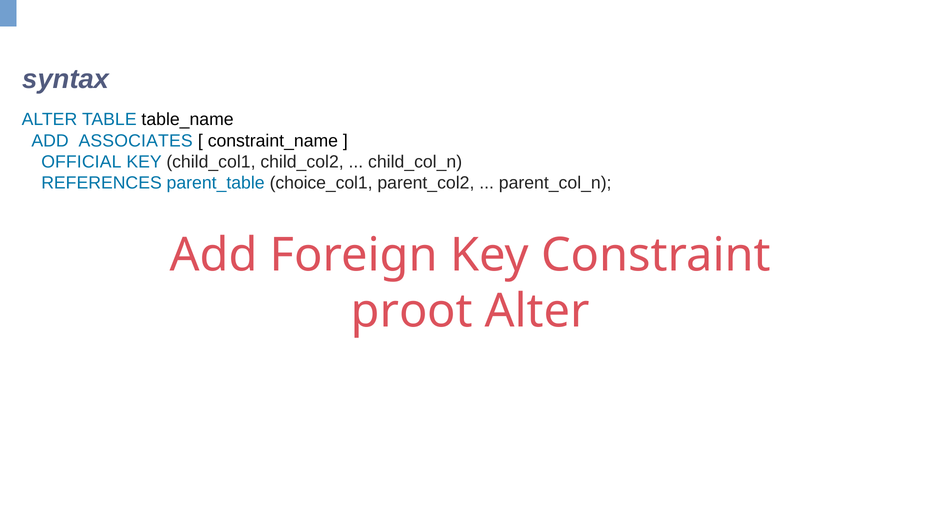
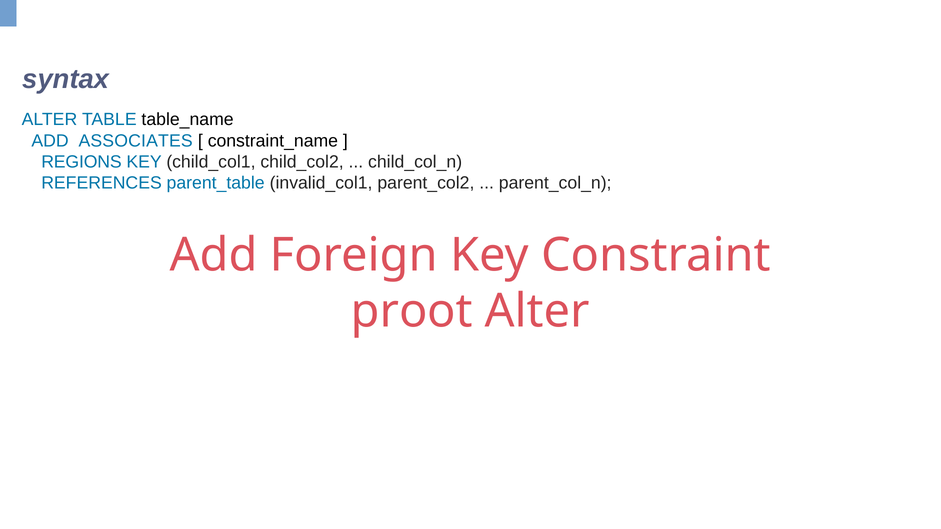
OFFICIAL: OFFICIAL -> REGIONS (81, 162)
choice_col1: choice_col1 -> invalid_col1 (321, 183)
